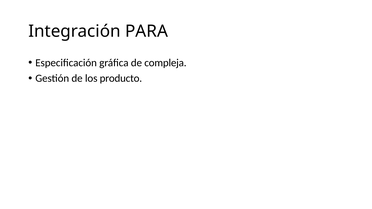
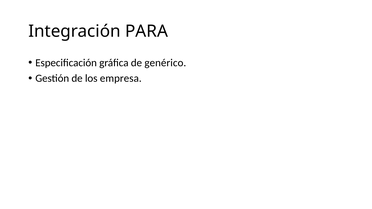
compleja: compleja -> genérico (165, 63)
producto: producto -> empresa (121, 78)
